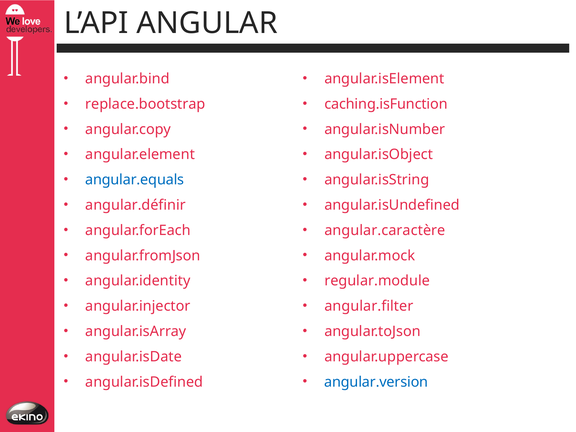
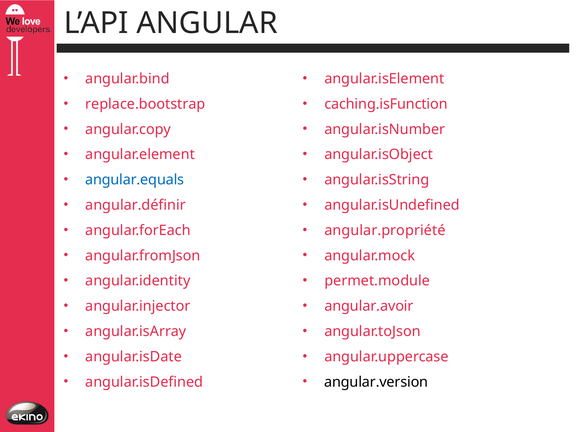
angular.caractère: angular.caractère -> angular.propriété (385, 230)
regular.module: regular.module -> permet.module (377, 281)
angular.filter: angular.filter -> angular.avoir (369, 306)
angular.version colour: blue -> black (376, 382)
